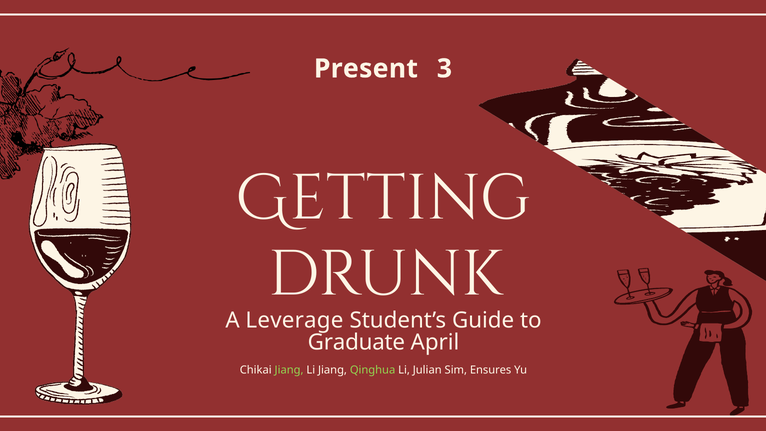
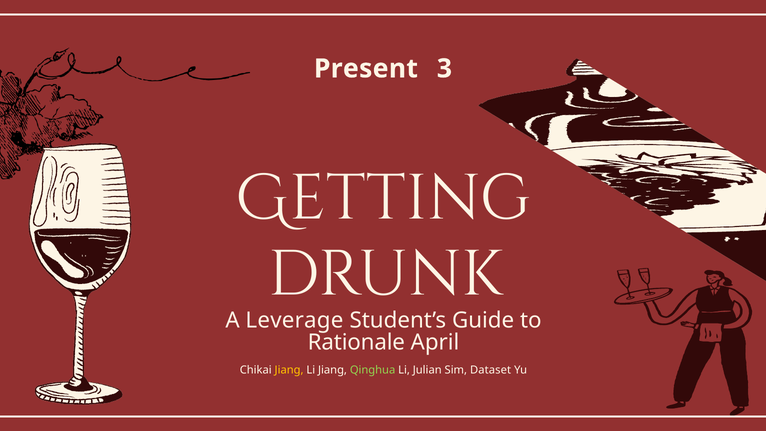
Graduate: Graduate -> Rationale (356, 342)
Jiang colour: light green -> yellow (289, 370)
Ensures: Ensures -> Dataset (491, 370)
